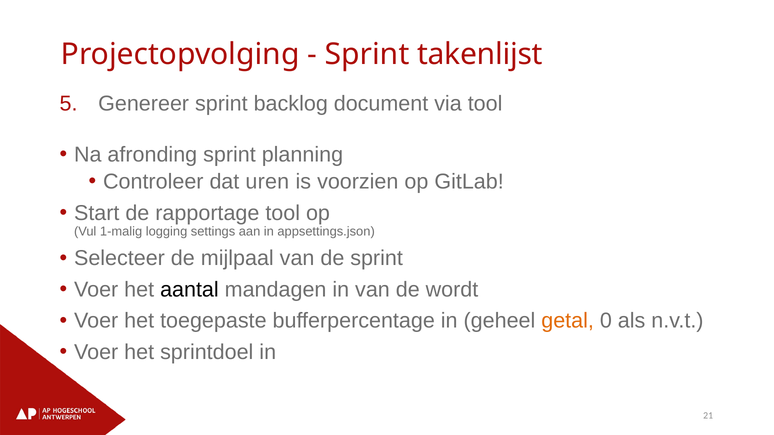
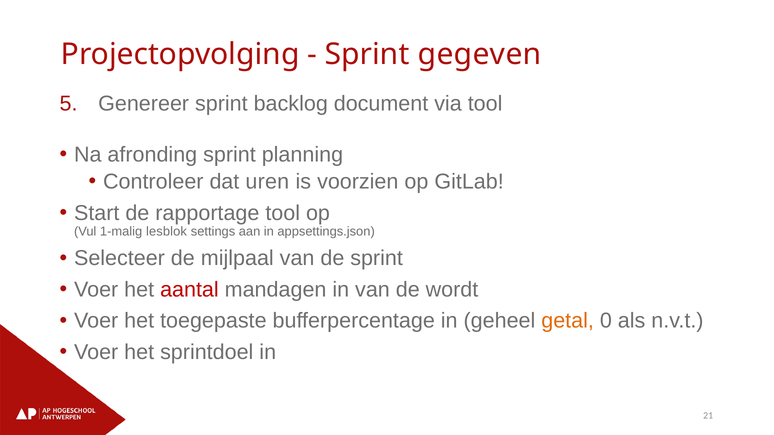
takenlijst: takenlijst -> gegeven (480, 54)
logging: logging -> lesblok (166, 232)
aantal colour: black -> red (189, 290)
